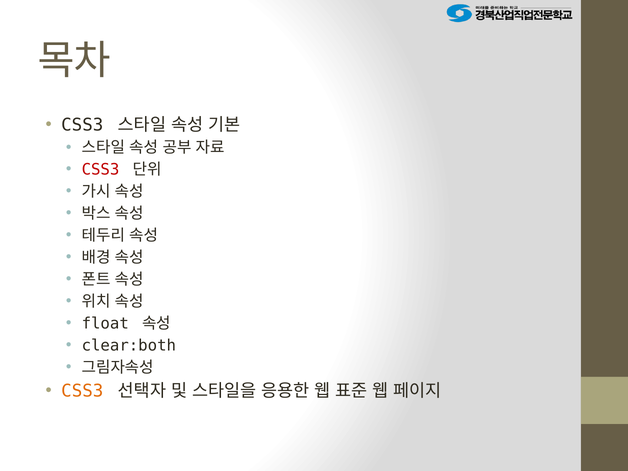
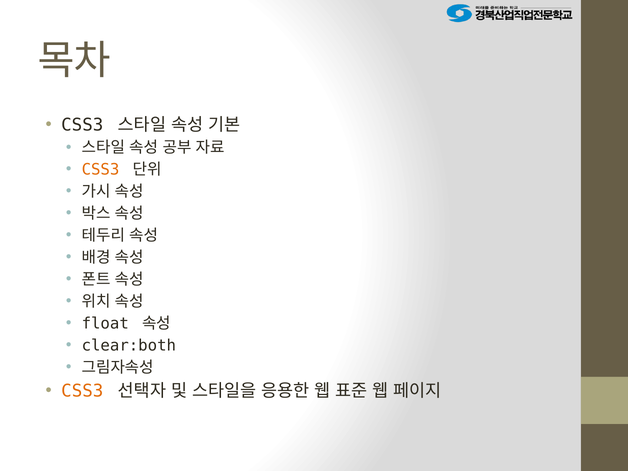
CSS3 colour: red -> orange (101, 170)
